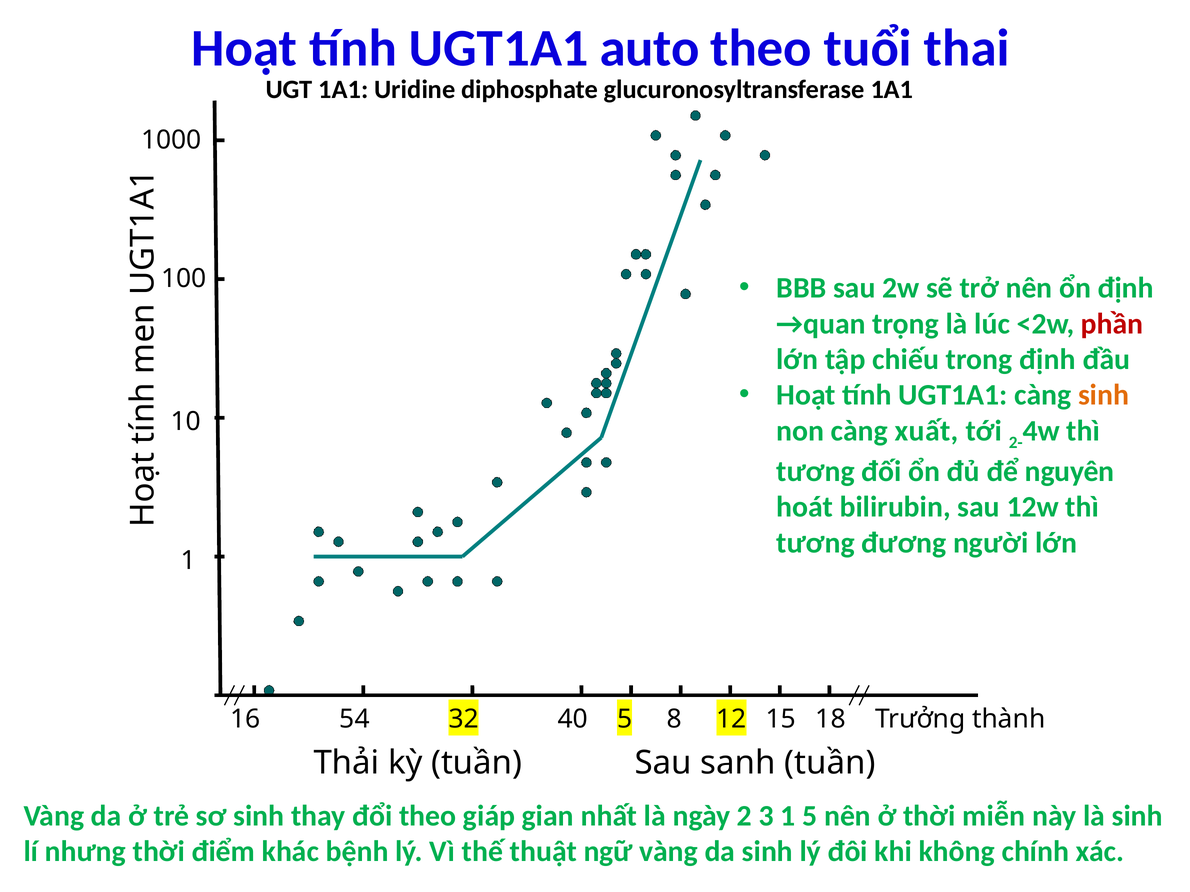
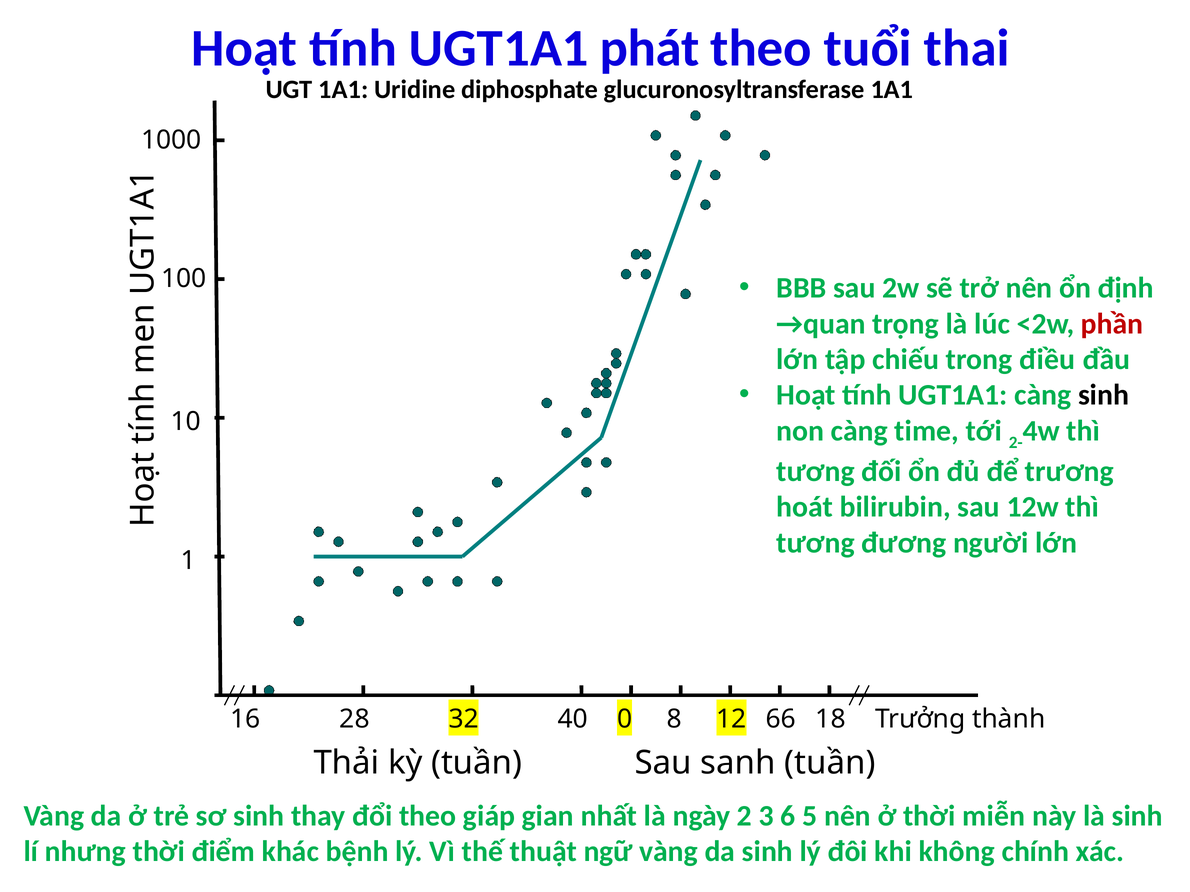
auto: auto -> phát (650, 48)
trong định: định -> điều (1047, 360)
sinh colour: orange -> black (1104, 395)
xuất: xuất -> time (927, 431)
nguyên: nguyên -> trương (1069, 472)
54: 54 -> 28 (355, 719)
40 5: 5 -> 0 (625, 719)
15: 15 -> 66 (781, 719)
3 1: 1 -> 6 (788, 816)
